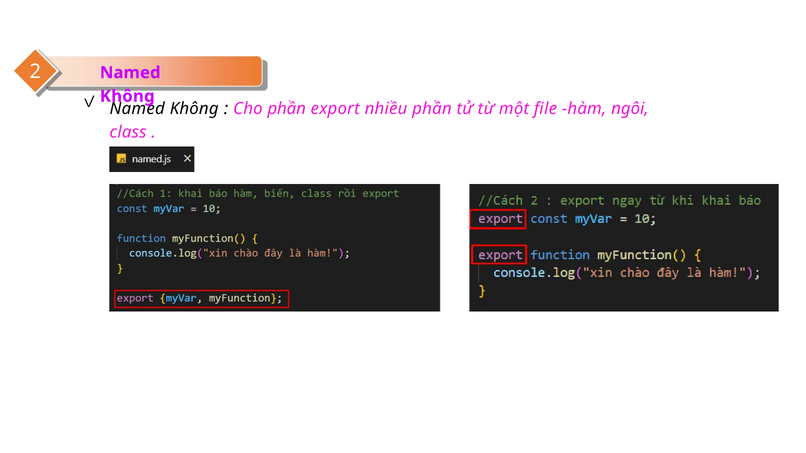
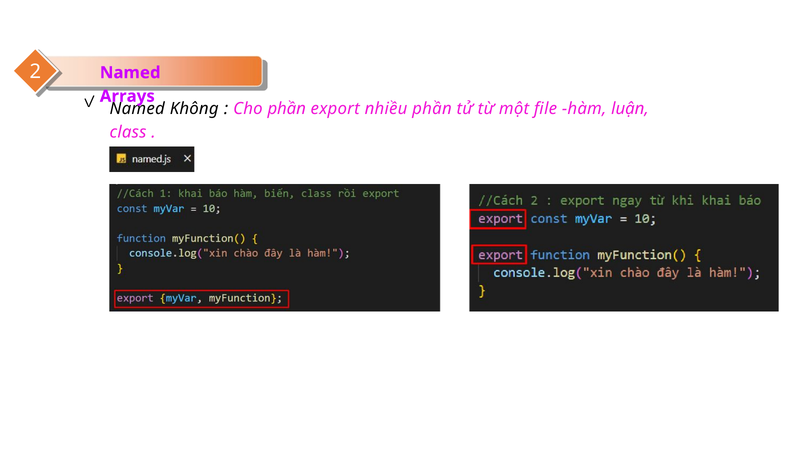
Không: Không -> Arrays (127, 96)
ngôi: ngôi -> luận (630, 109)
